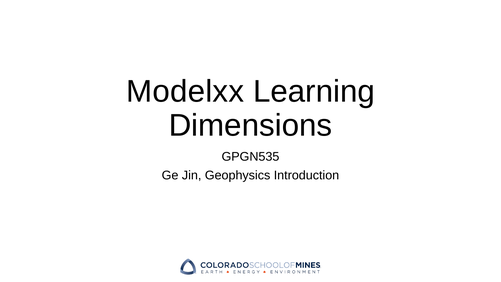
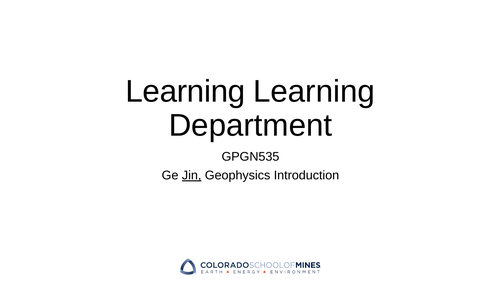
Modelxx: Modelxx -> Learning (185, 91)
Dimensions: Dimensions -> Department (250, 125)
Jin underline: none -> present (192, 175)
